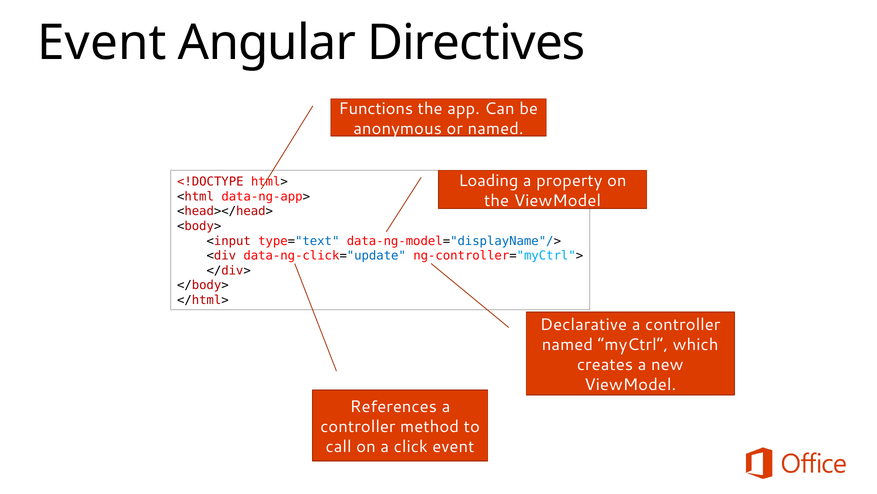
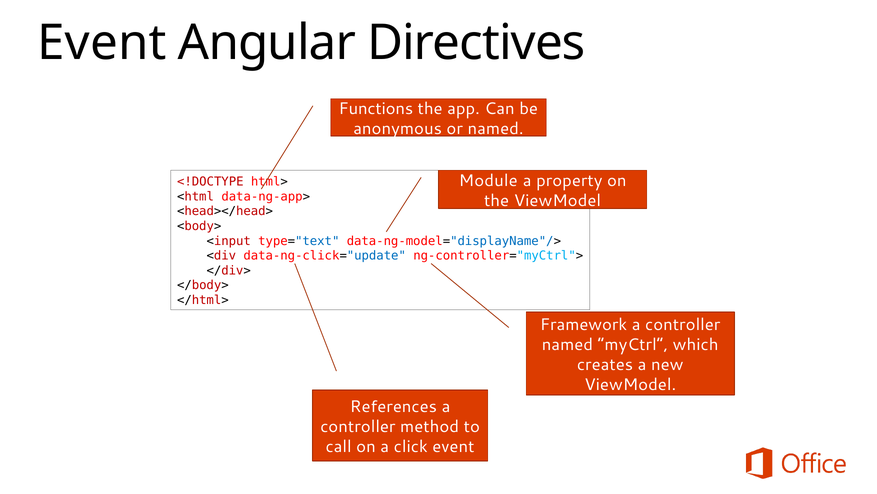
Loading: Loading -> Module (488, 180)
Declarative: Declarative -> Framework (584, 324)
